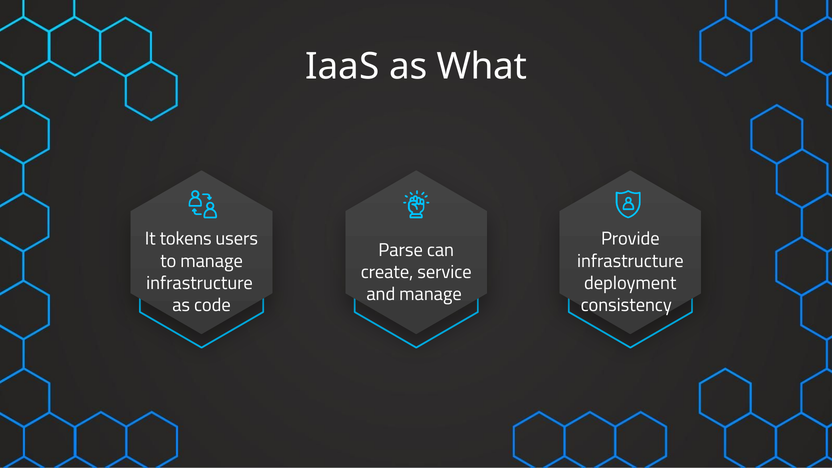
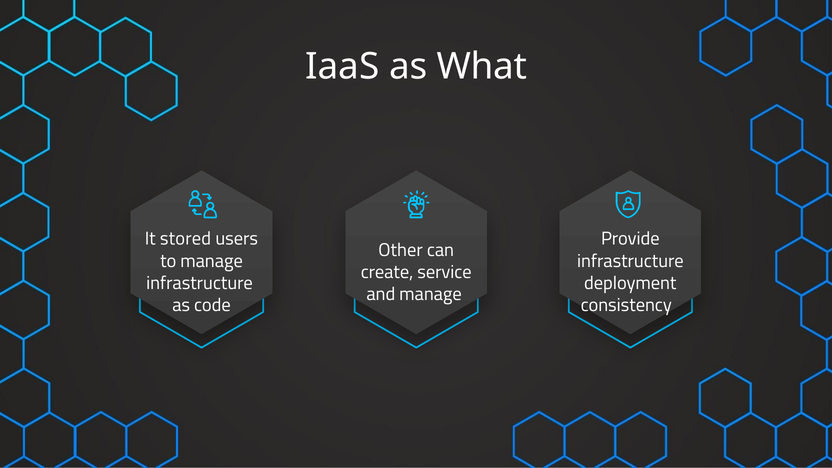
tokens: tokens -> stored (186, 239)
Parse: Parse -> Other (401, 250)
